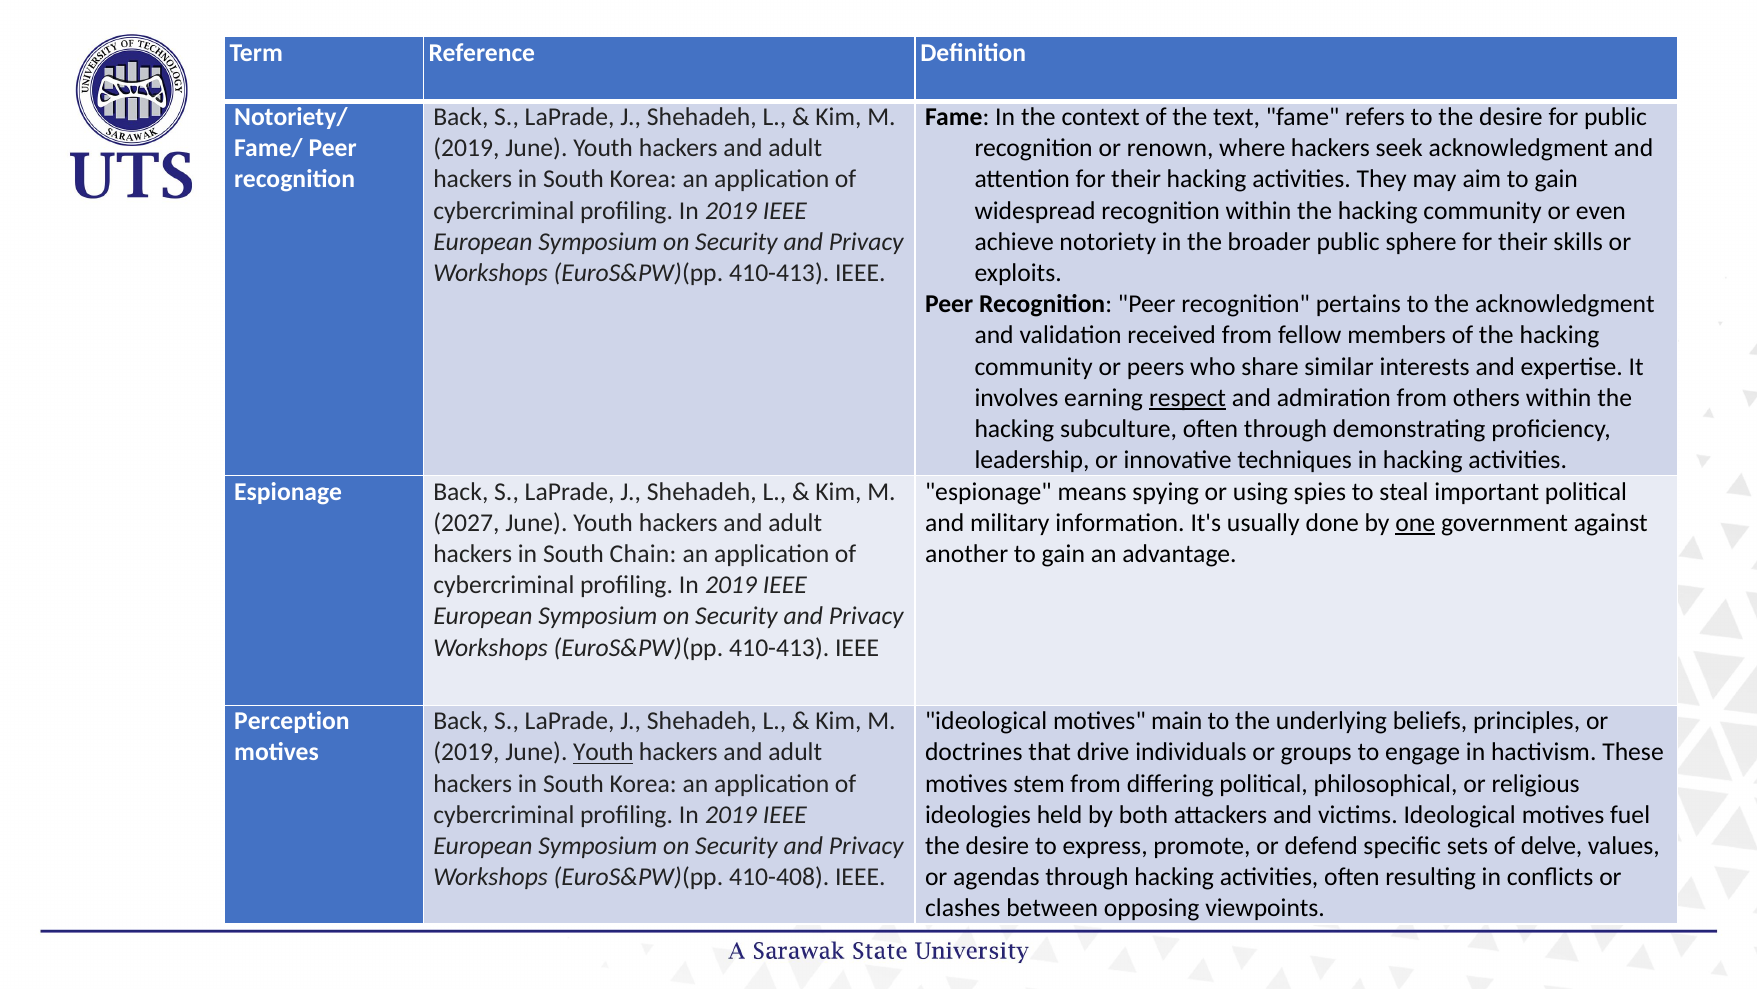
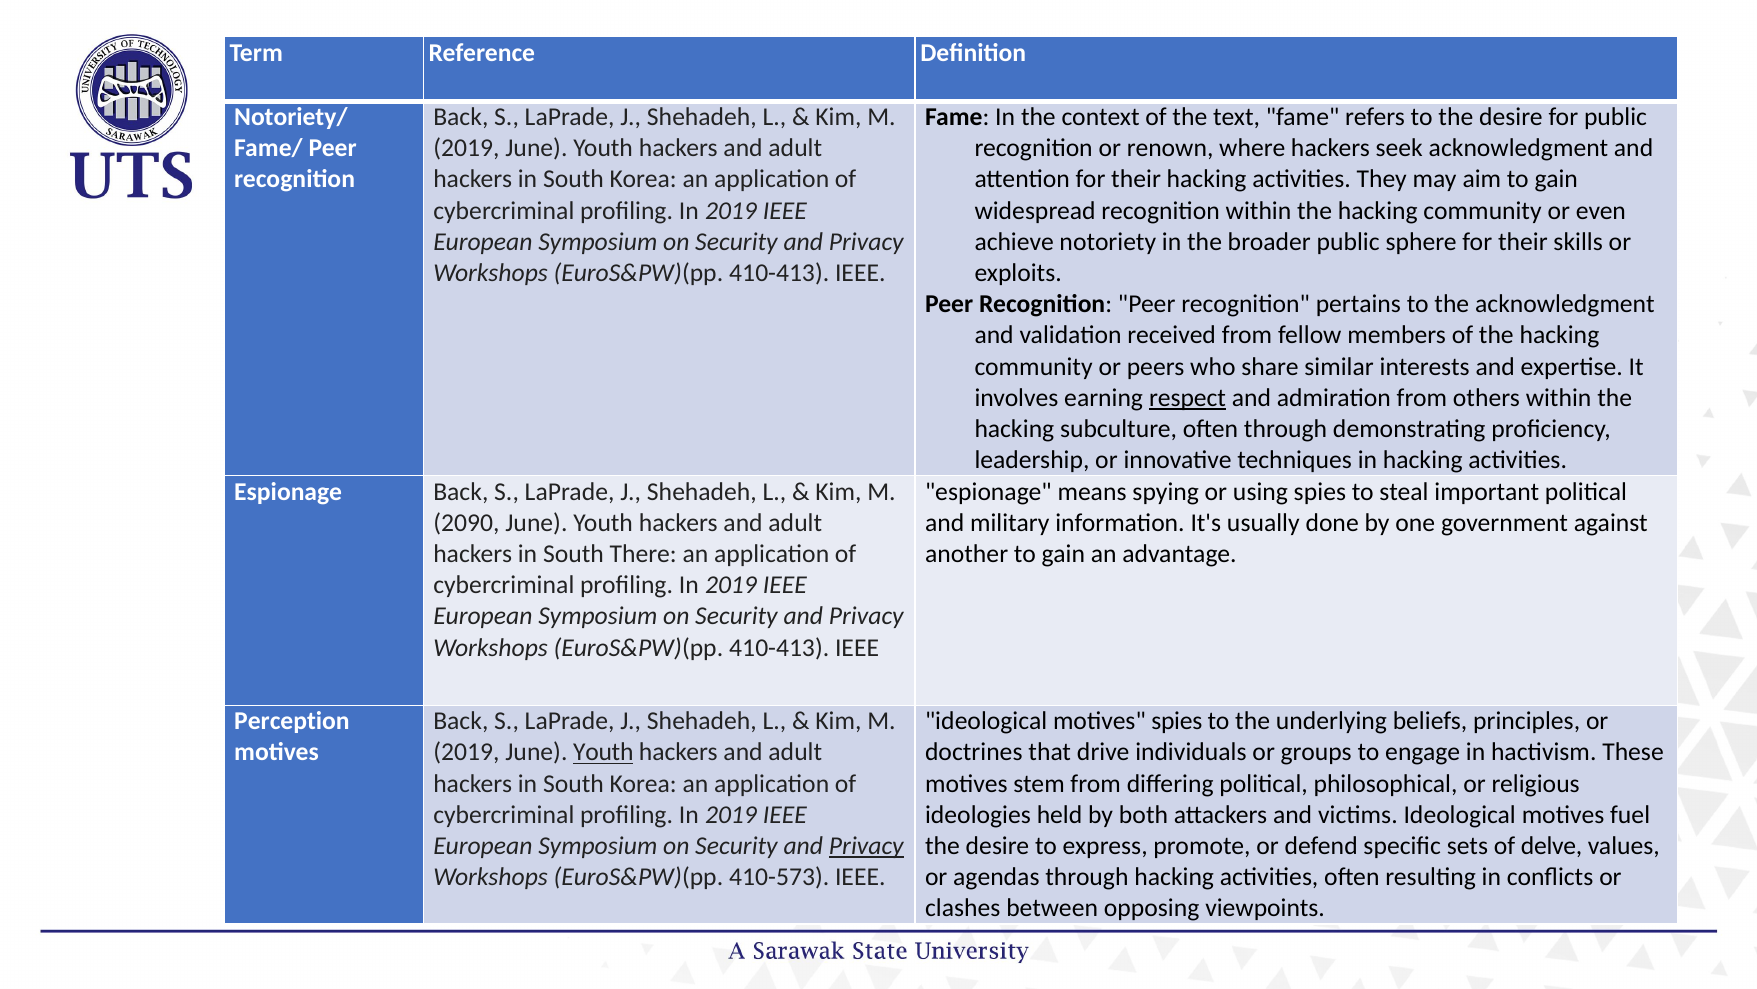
2027: 2027 -> 2090 (466, 522)
one underline: present -> none (1415, 522)
Chain: Chain -> There (643, 554)
motives main: main -> spies (1177, 721)
Privacy underline: none -> present (866, 846)
410-408: 410-408 -> 410-573 (779, 877)
